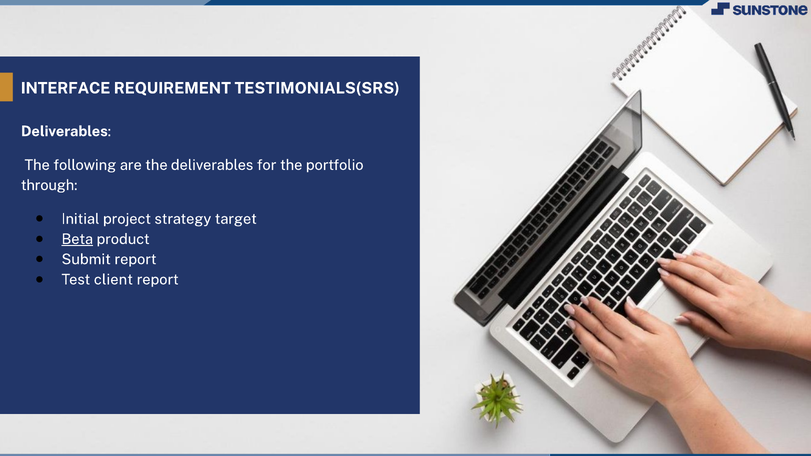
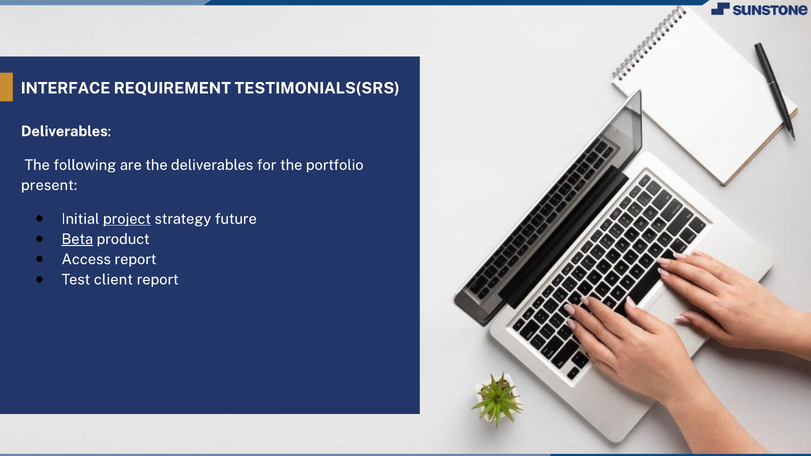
through: through -> present (49, 185)
project underline: none -> present (127, 219)
target: target -> future (236, 219)
Submit: Submit -> Access (86, 259)
